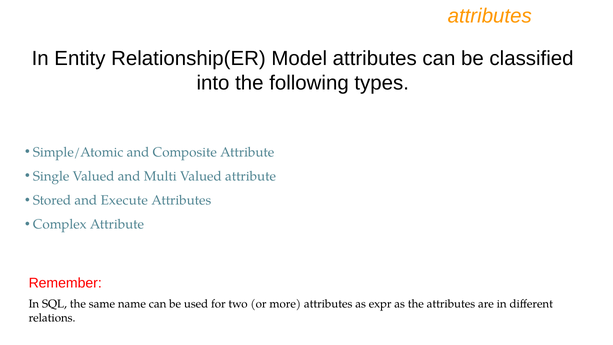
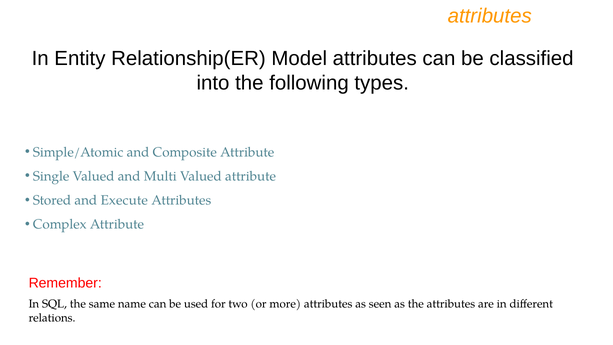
expr: expr -> seen (380, 304)
